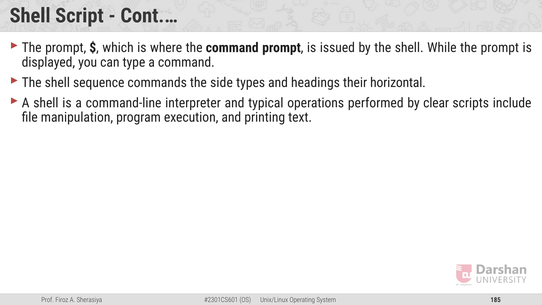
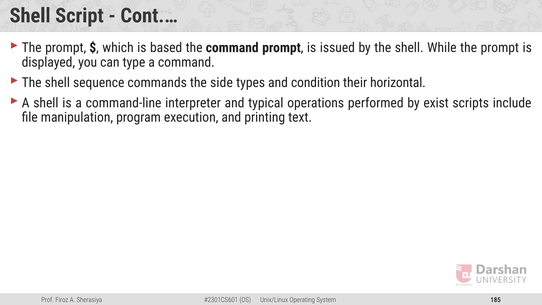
where: where -> based (166, 48)
headings: headings -> condition (316, 83)
clear: clear -> exist (436, 103)
